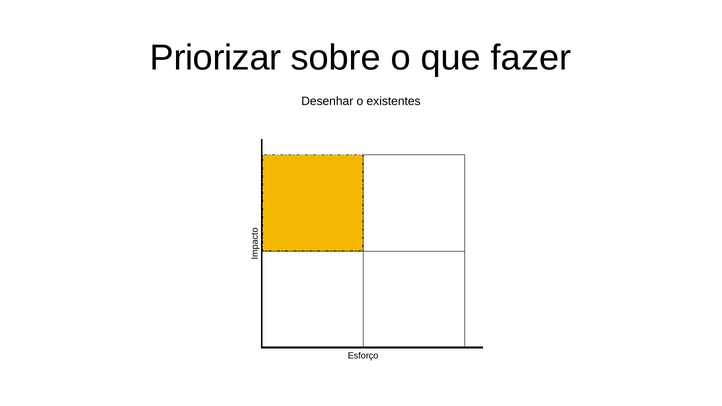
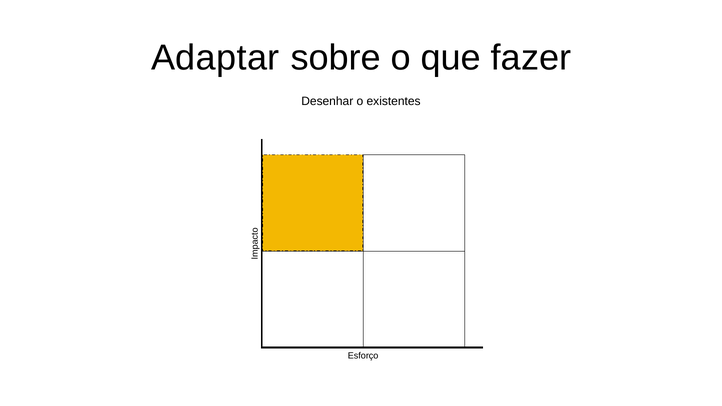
Priorizar: Priorizar -> Adaptar (215, 58)
